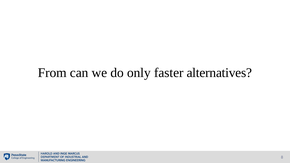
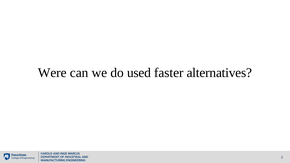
From: From -> Were (52, 73)
only: only -> used (139, 73)
